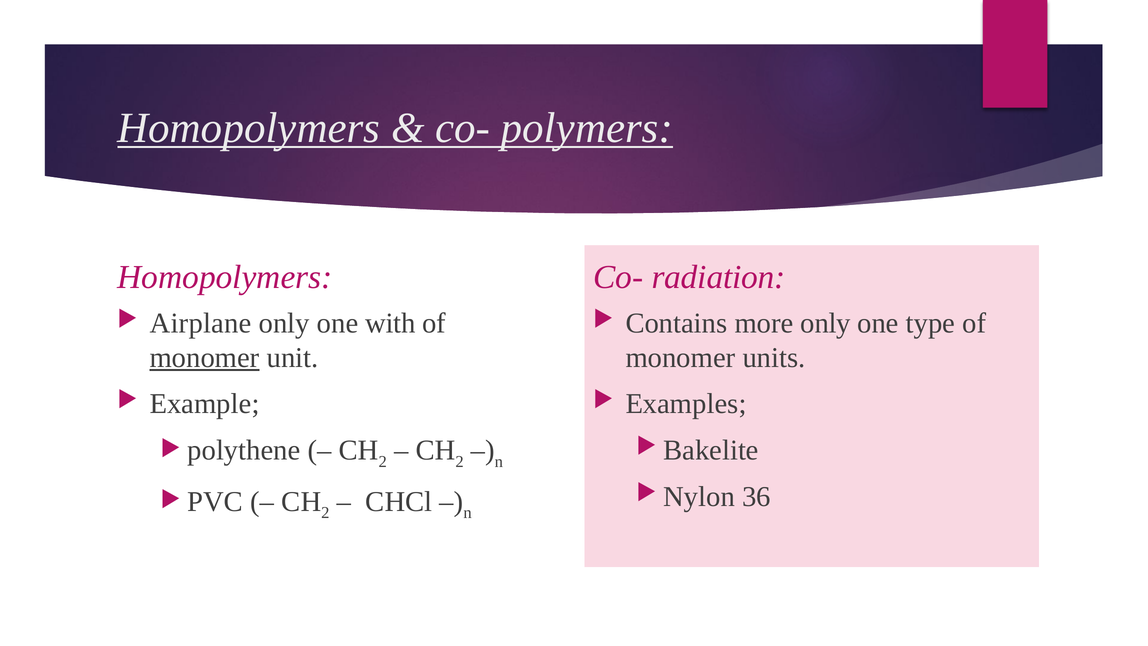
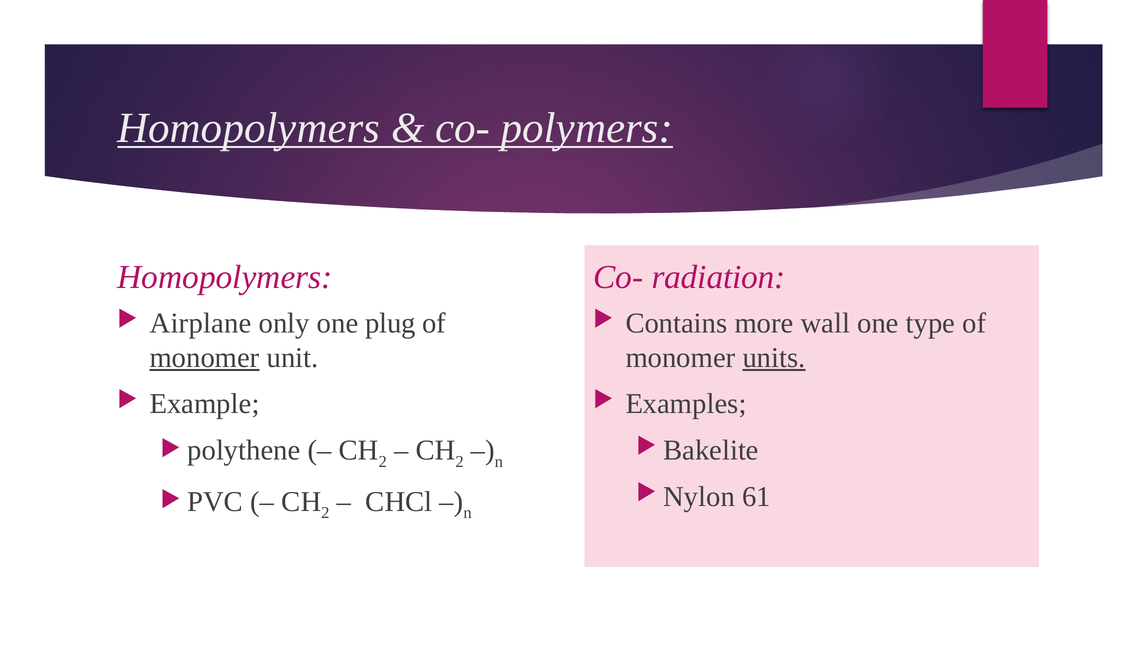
with: with -> plug (390, 323)
more only: only -> wall (825, 323)
units underline: none -> present (774, 357)
36: 36 -> 61 (756, 497)
